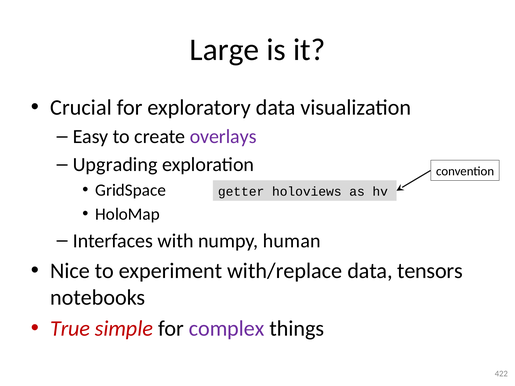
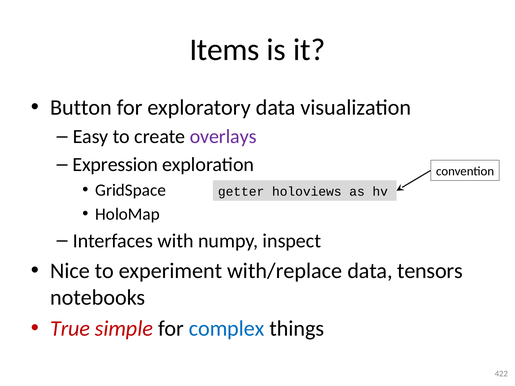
Large: Large -> Items (225, 50)
Crucial: Crucial -> Button (81, 108)
Upgrading: Upgrading -> Expression (115, 165)
human: human -> inspect (292, 241)
complex colour: purple -> blue (227, 329)
